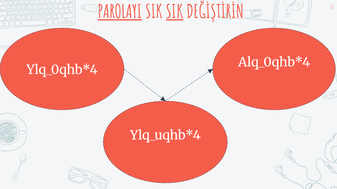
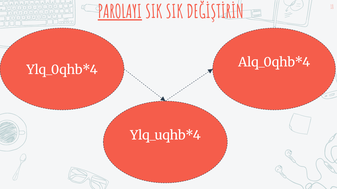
SIK underline: present -> none (175, 12)
